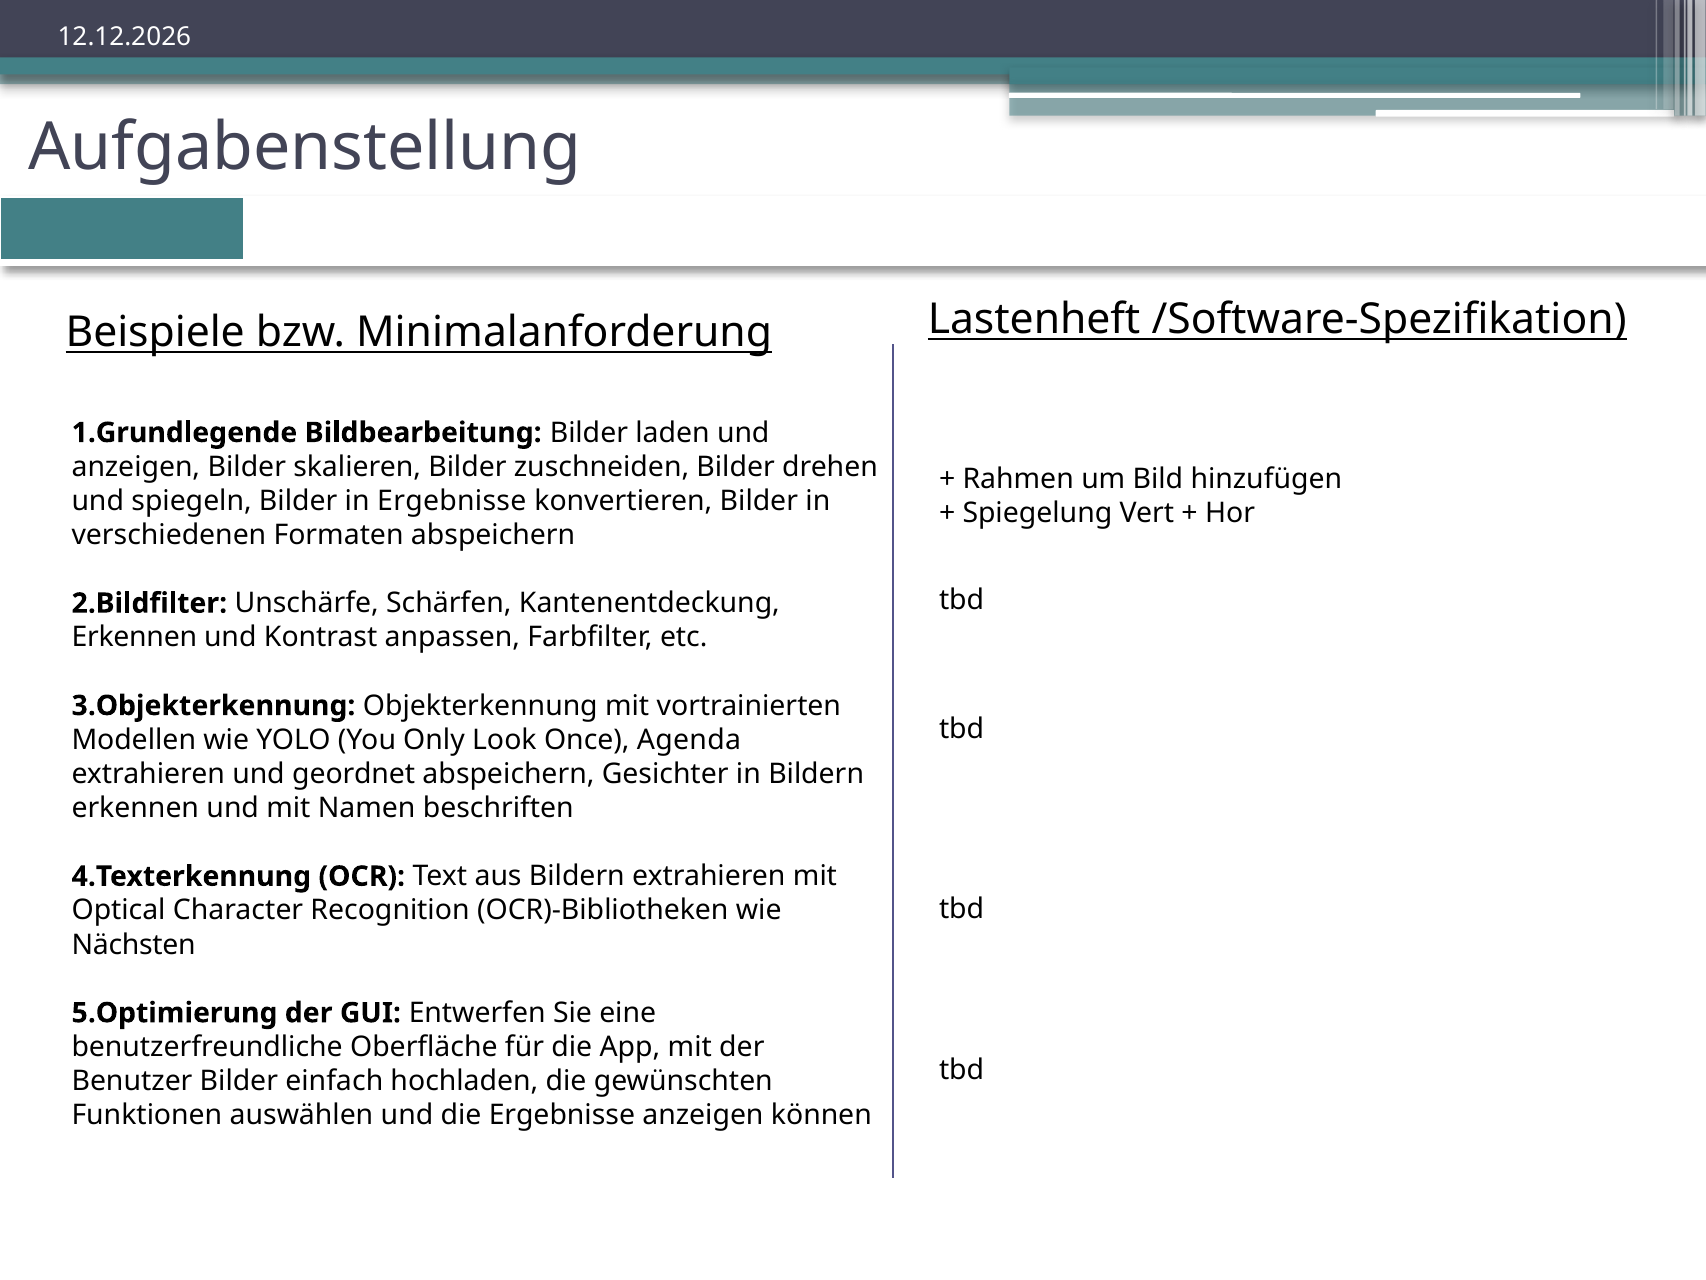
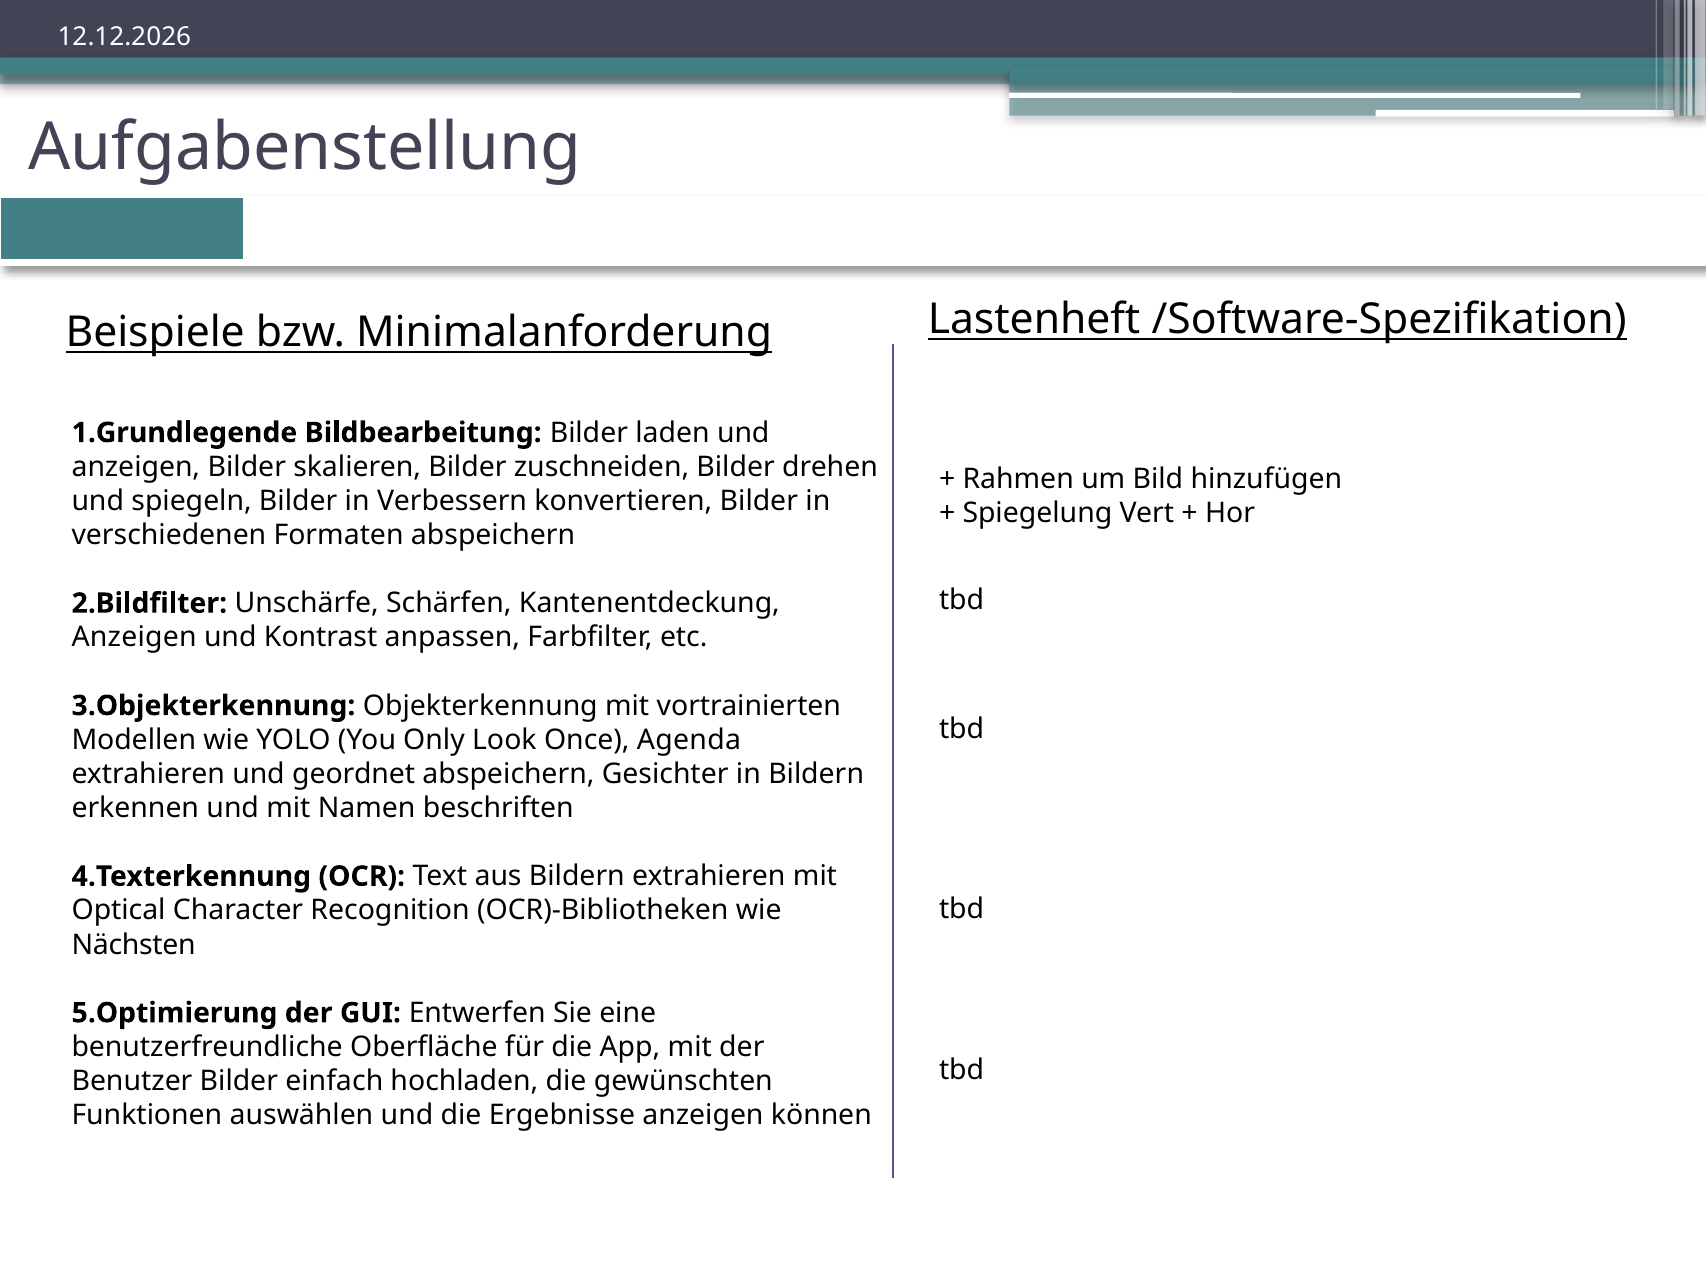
in Ergebnisse: Ergebnisse -> Verbessern (452, 501)
Erkennen: Erkennen -> Anzeigen (134, 637)
